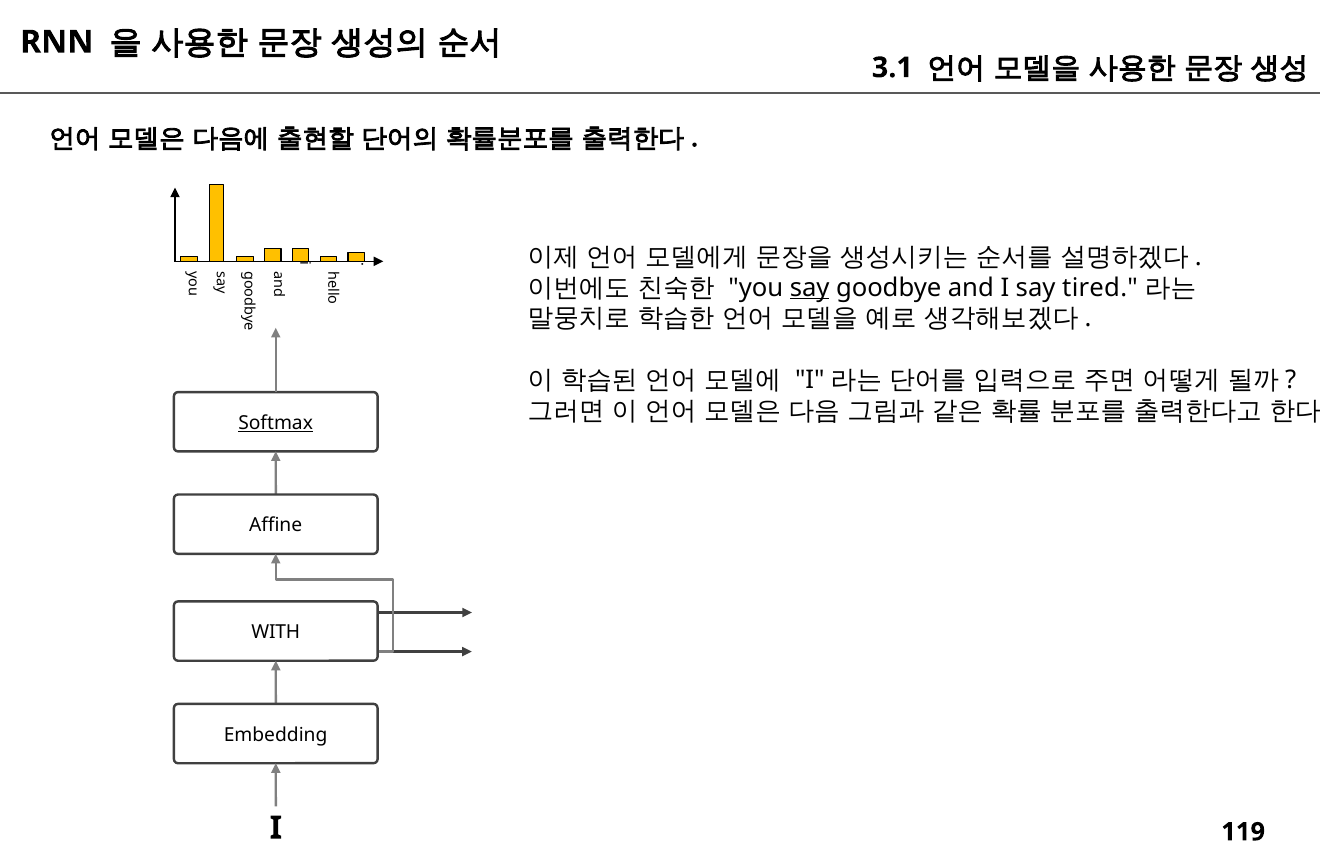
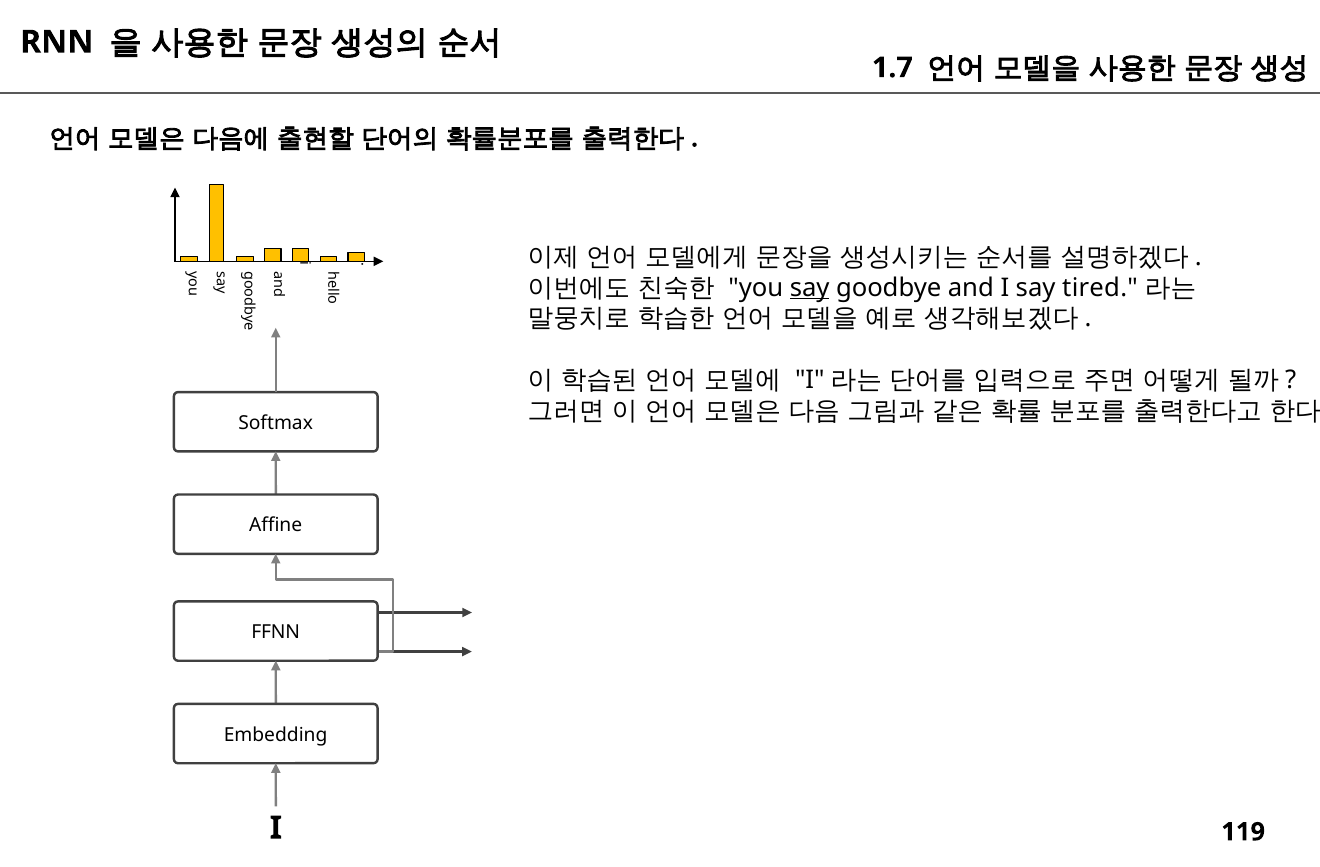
3.1: 3.1 -> 1.7 (892, 68)
Softmax underline: present -> none (276, 423)
WITH: WITH -> FFNN (276, 632)
